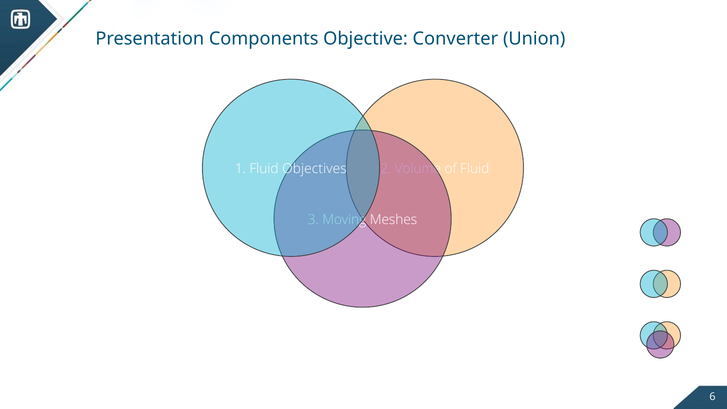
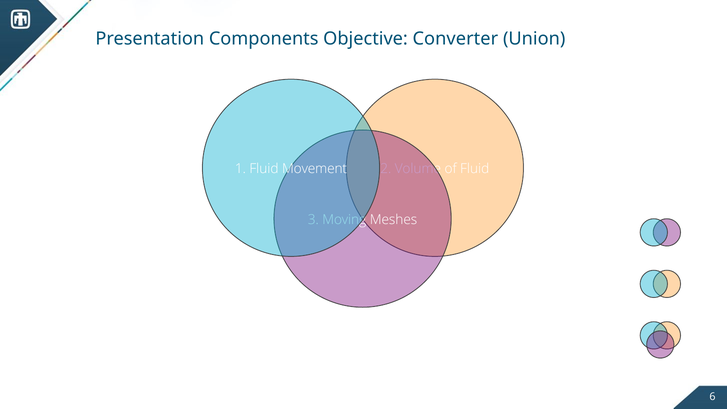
Objectives: Objectives -> Movement (315, 169)
